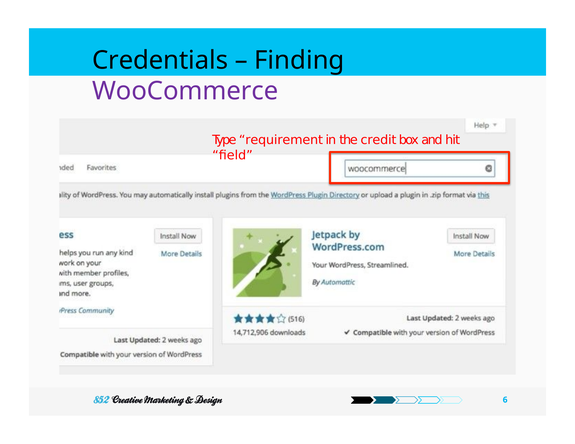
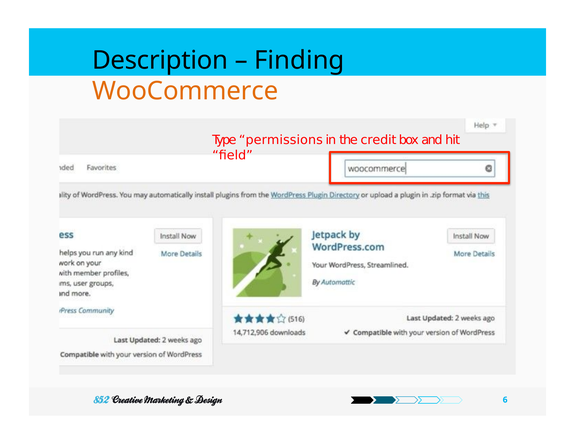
Credentials: Credentials -> Description (160, 60)
WooCommerce colour: purple -> orange (185, 91)
requirement: requirement -> permissions (281, 140)
